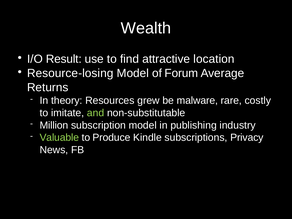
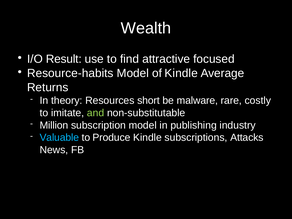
location: location -> focused (214, 59)
Resource-losing: Resource-losing -> Resource-habits (70, 73)
of Forum: Forum -> Kindle (181, 73)
grew: grew -> short (148, 101)
Valuable colour: light green -> light blue (59, 138)
Privacy: Privacy -> Attacks (247, 138)
